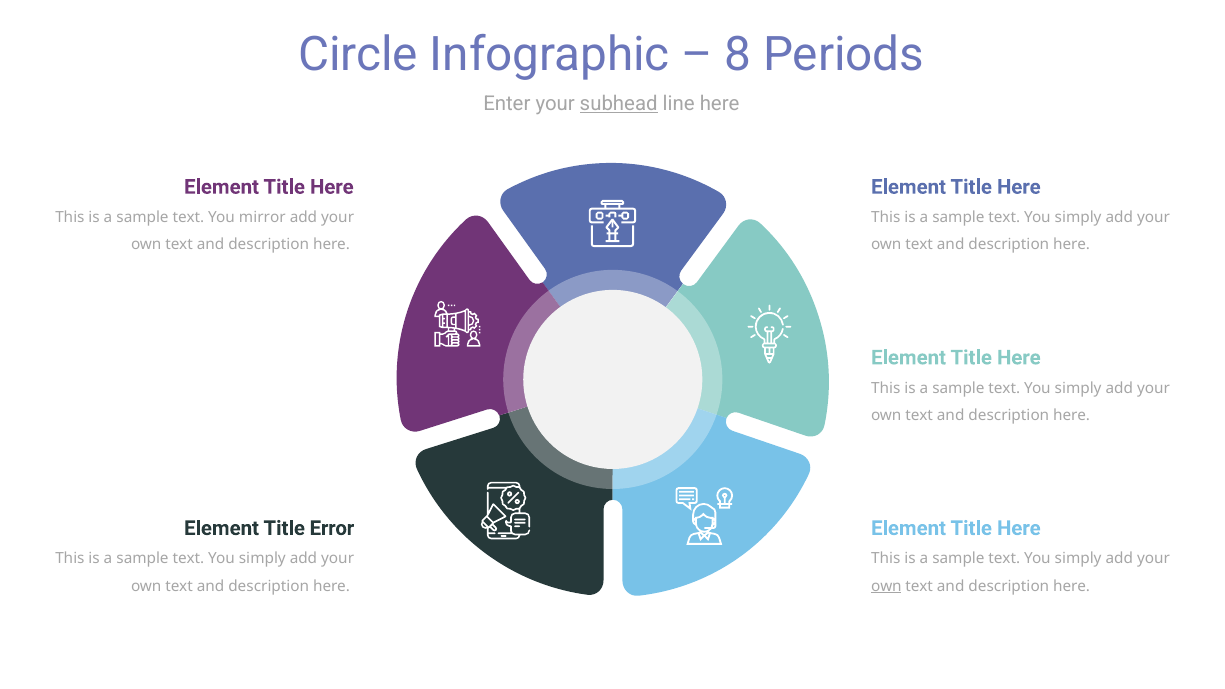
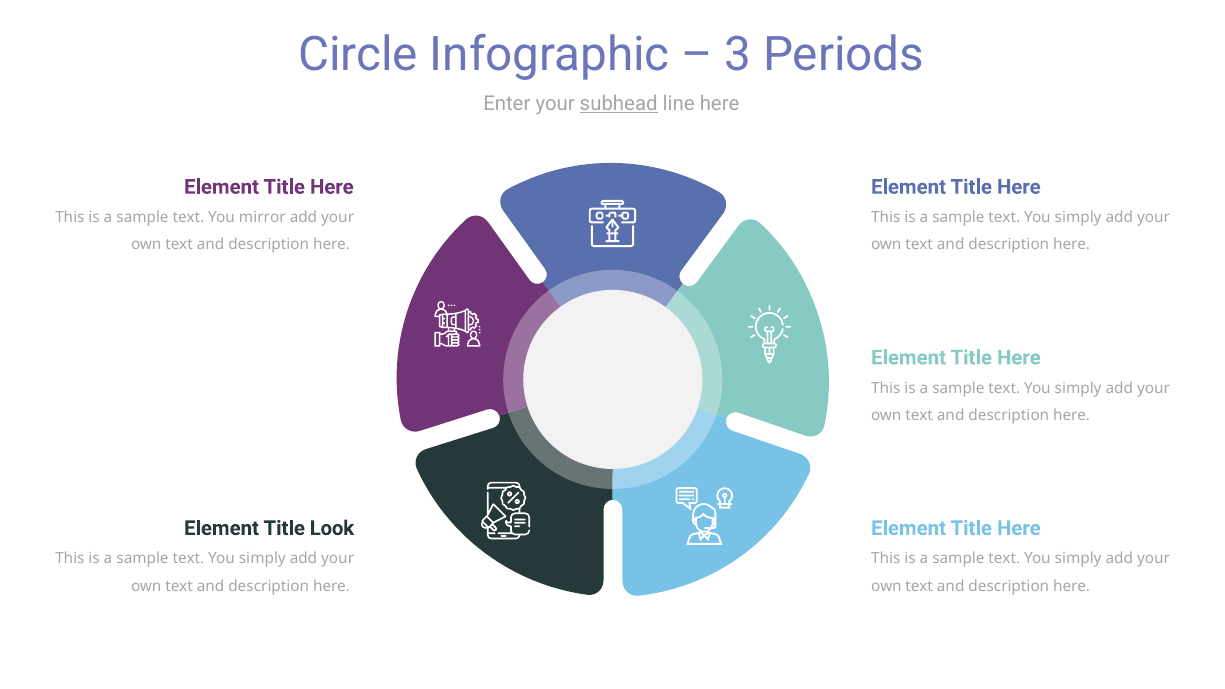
8: 8 -> 3 (738, 54)
Error: Error -> Look (332, 528)
own underline: present -> none (886, 586)
